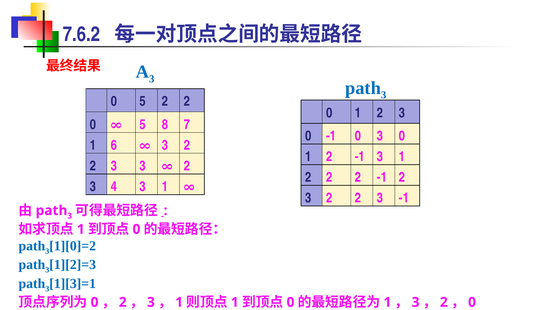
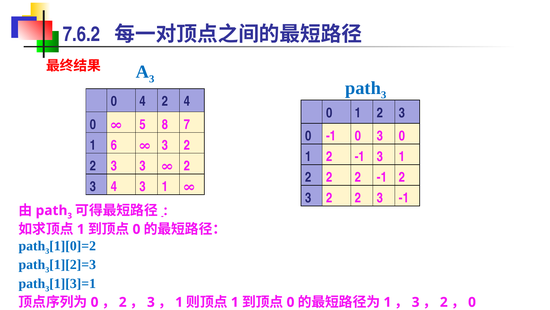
0 5: 5 -> 4 (143, 101)
2: 2 -> 4 (187, 101)
